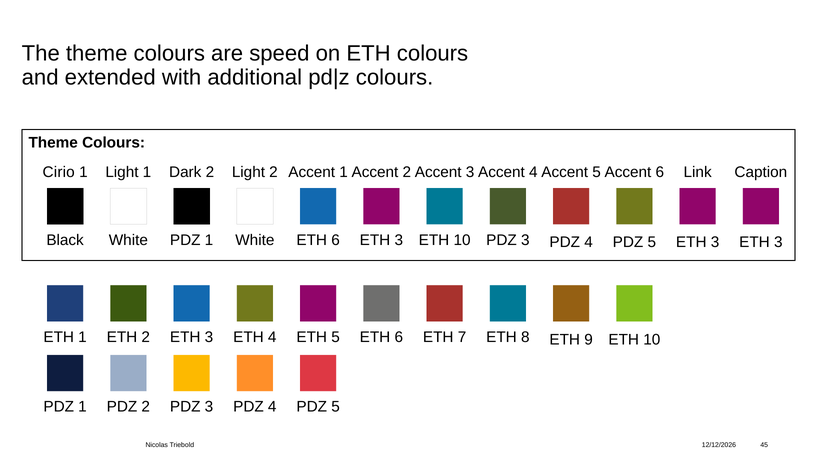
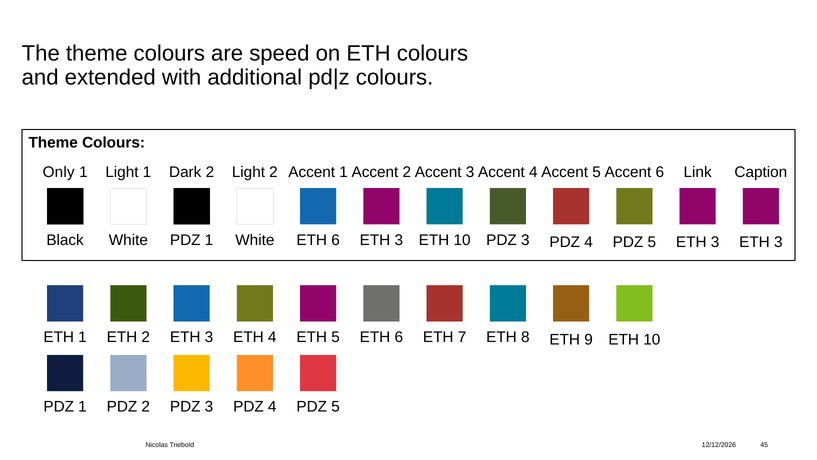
Cirio: Cirio -> Only (59, 172)
